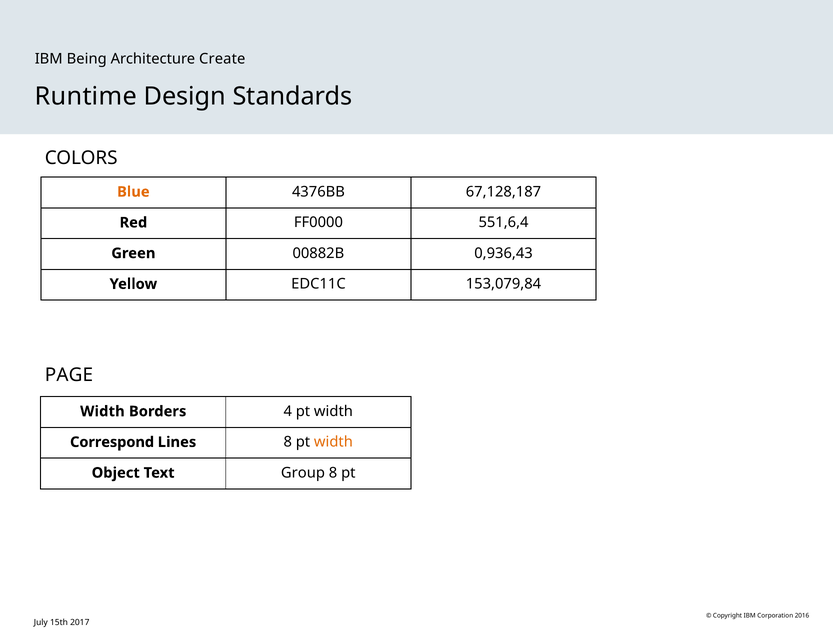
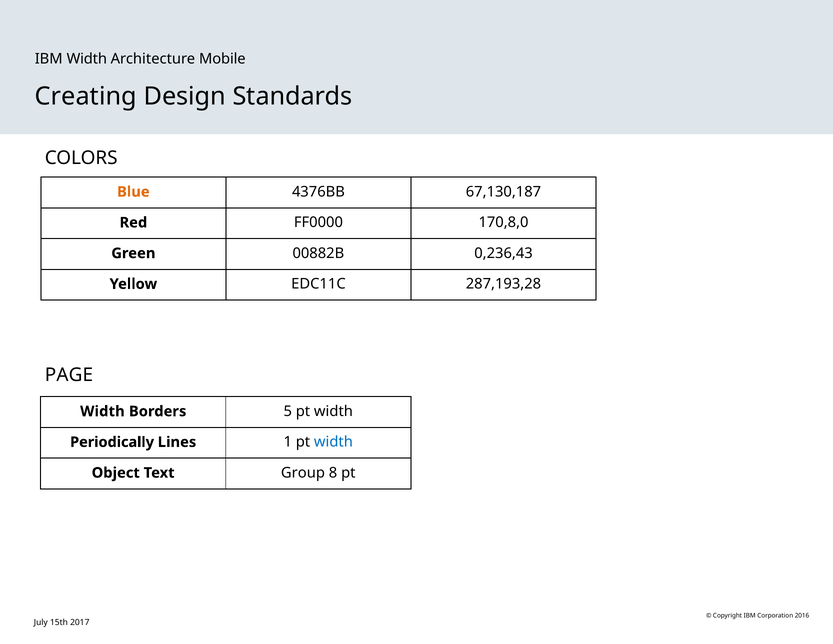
IBM Being: Being -> Width (87, 59)
Create: Create -> Mobile (222, 59)
Runtime: Runtime -> Creating (86, 96)
67,128,187: 67,128,187 -> 67,130,187 (503, 192)
551,6,4: 551,6,4 -> 170,8,0 (504, 222)
0,936,43: 0,936,43 -> 0,236,43 (504, 253)
153,079,84: 153,079,84 -> 287,193,28 (503, 284)
4: 4 -> 5 (288, 411)
Correspond: Correspond -> Periodically (112, 442)
Lines 8: 8 -> 1 (288, 442)
width colour: orange -> blue (333, 442)
